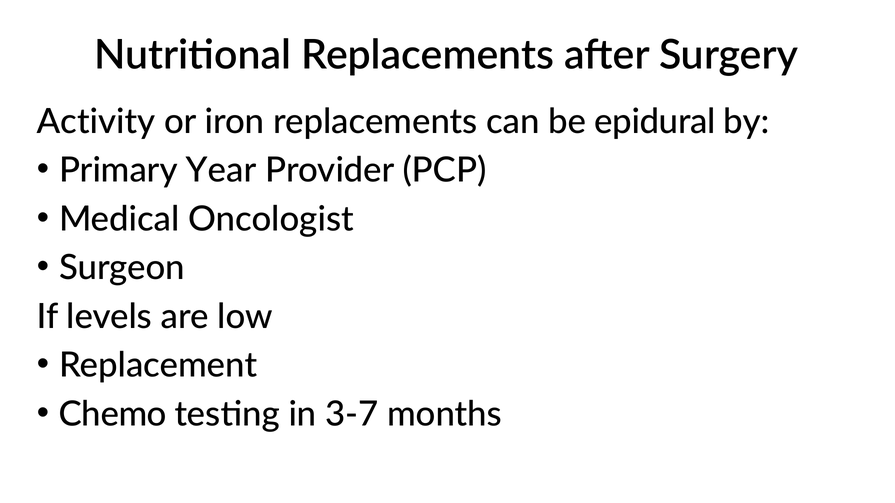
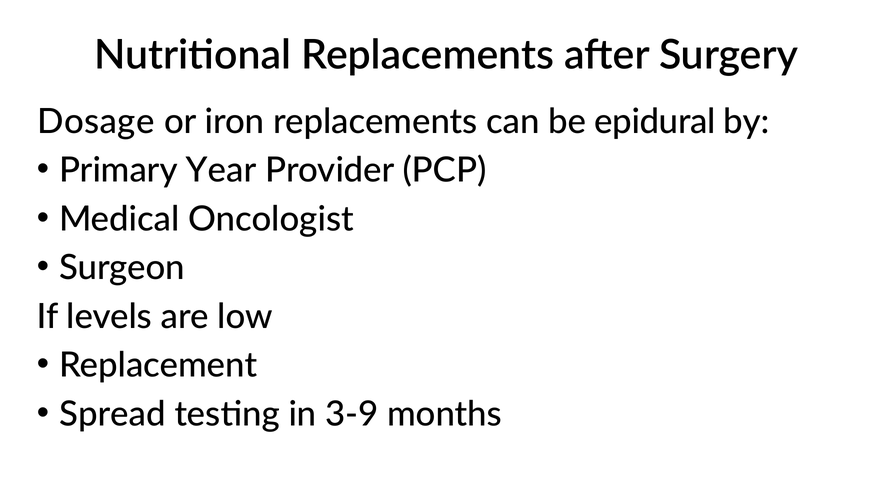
Activity: Activity -> Dosage (96, 122)
Chemo: Chemo -> Spread (112, 414)
3-7: 3-7 -> 3-9 (352, 414)
